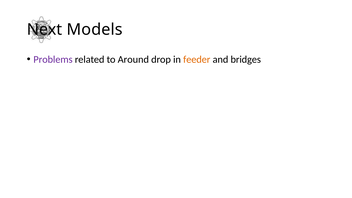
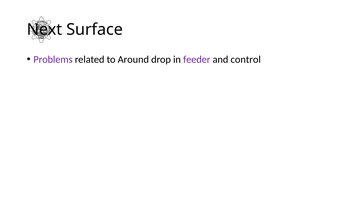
Models: Models -> Surface (95, 30)
feeder colour: orange -> purple (197, 60)
bridges: bridges -> control (246, 60)
